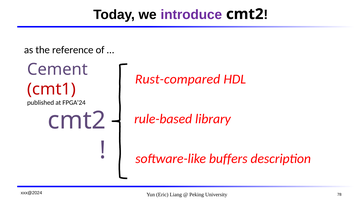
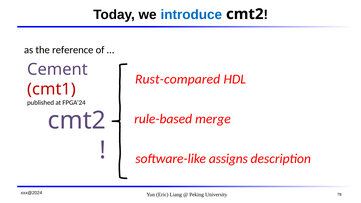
introduce colour: purple -> blue (191, 15)
library: library -> merge (213, 119)
buffers: buffers -> assigns (228, 159)
